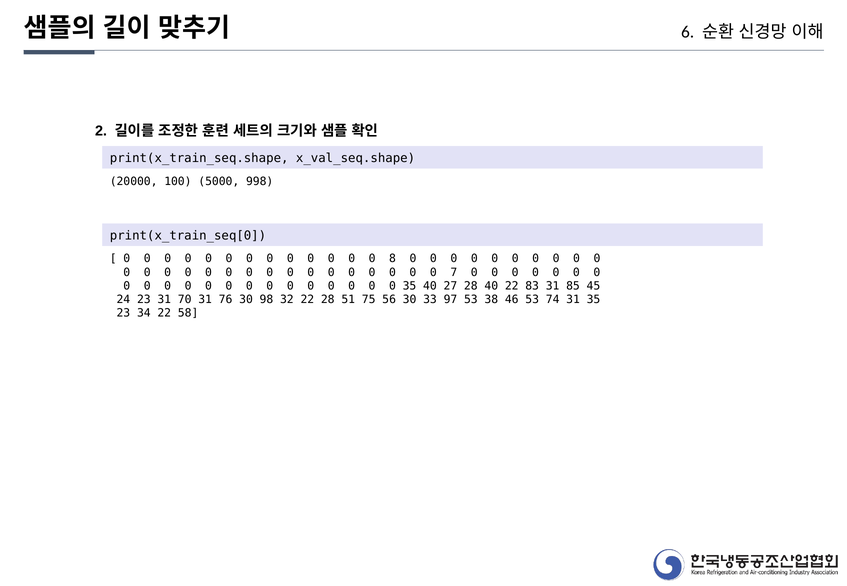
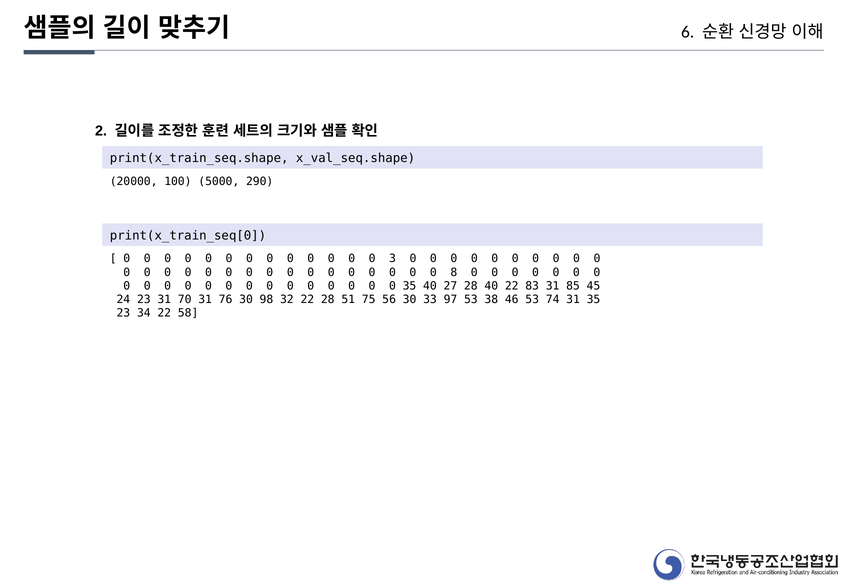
998: 998 -> 290 (260, 181)
8: 8 -> 3 (393, 259)
7: 7 -> 8 (454, 272)
